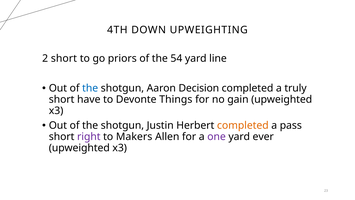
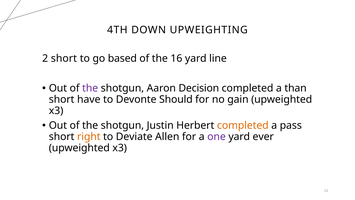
priors: priors -> based (122, 58)
54: 54 -> 16 (176, 58)
the colour: blue -> purple (90, 88)
truly: truly -> than (296, 88)
Things: Things -> Should (176, 99)
right colour: purple -> orange (89, 137)
Makers: Makers -> Deviate (134, 137)
